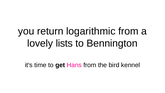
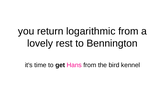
lists: lists -> rest (64, 43)
